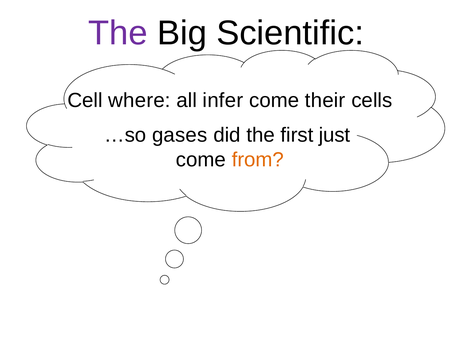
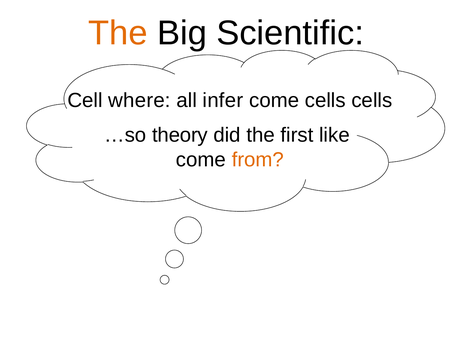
The colour: purple -> orange (118, 33)
come their: their -> cells (325, 100)
gases: gases -> theory (180, 135)
just: just -> like (334, 135)
